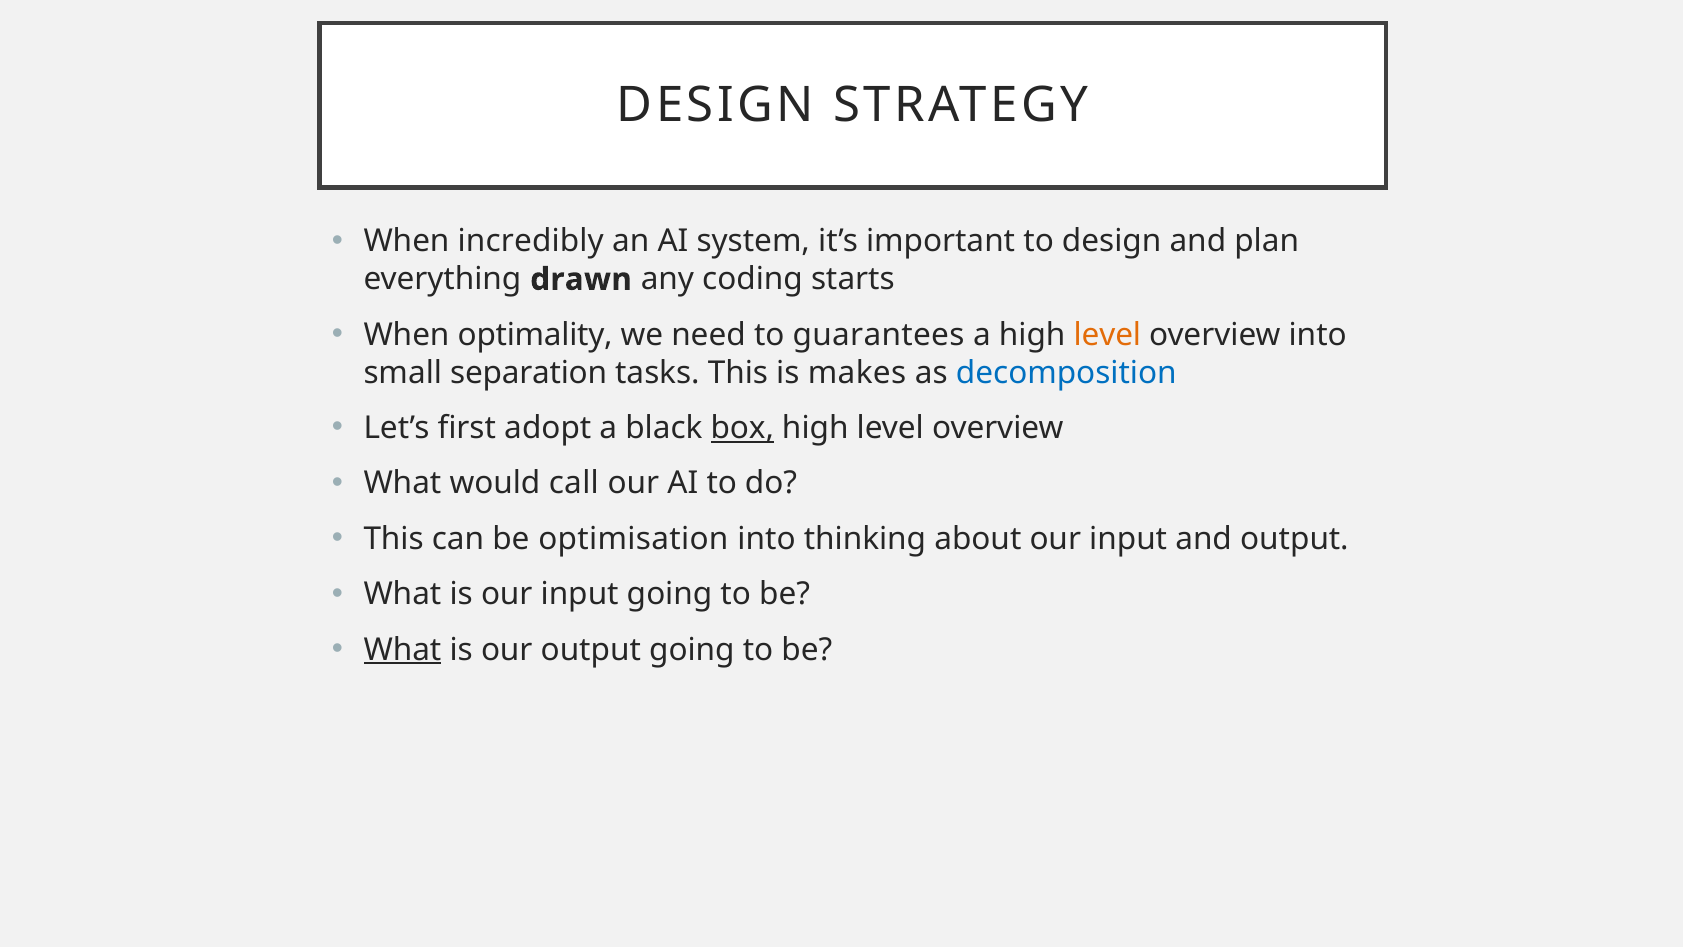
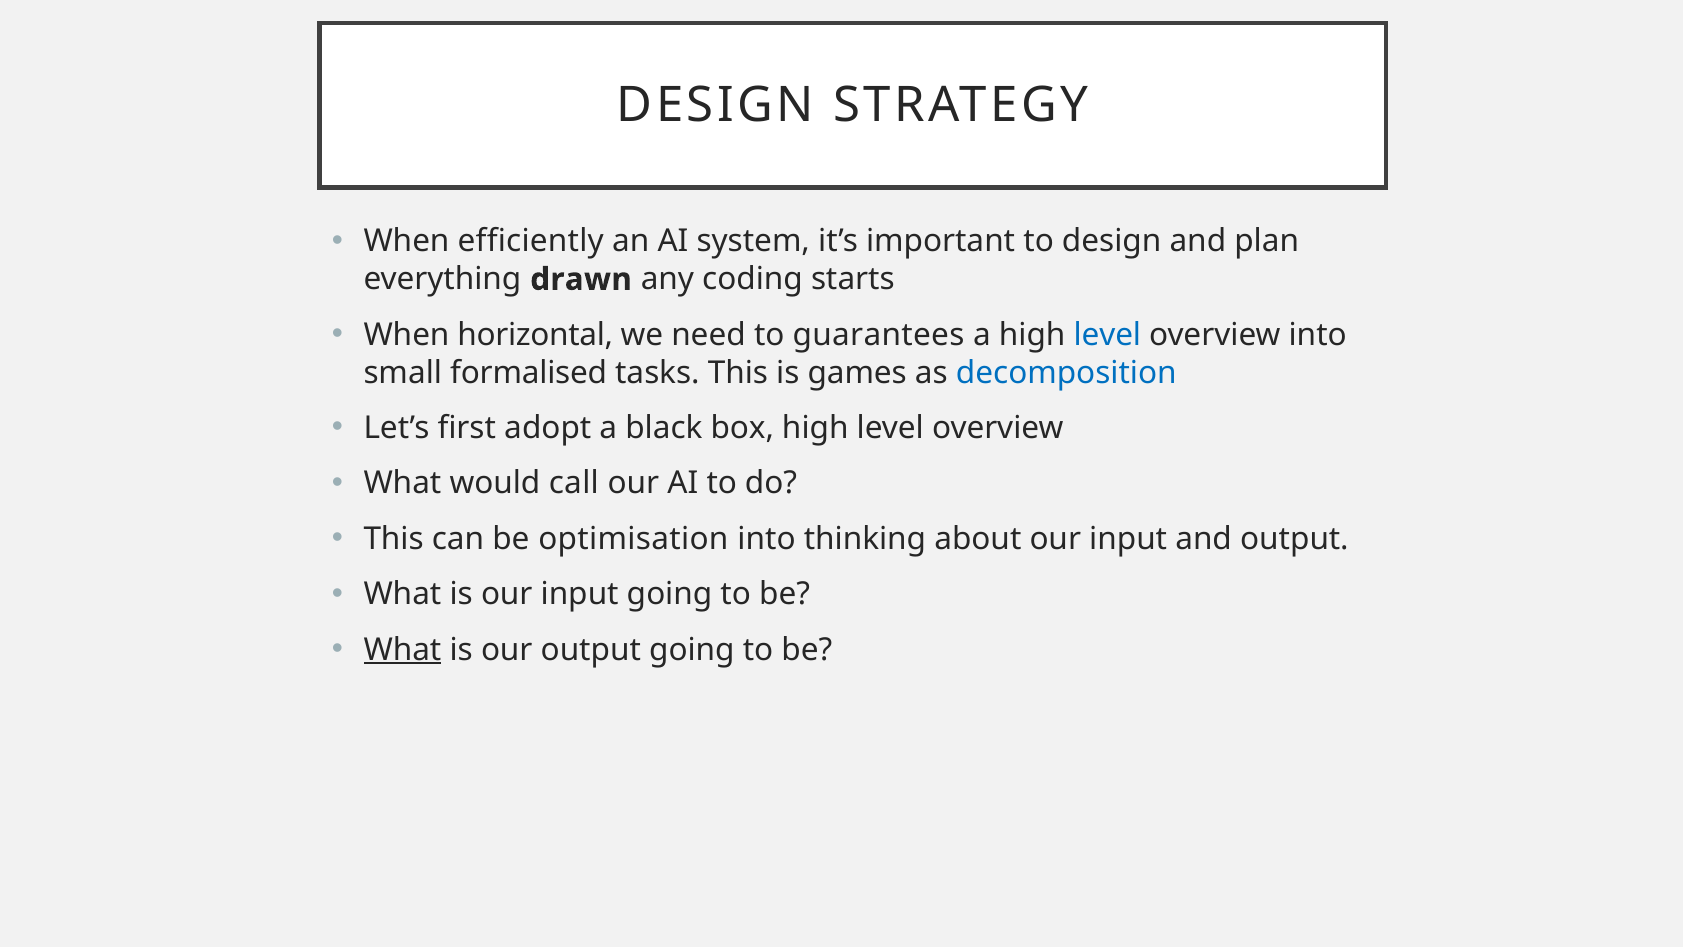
incredibly: incredibly -> efficiently (531, 241)
optimality: optimality -> horizontal (535, 335)
level colour: orange -> blue (1107, 335)
separation: separation -> formalised (529, 373)
makes: makes -> games (857, 373)
box underline: present -> none (742, 428)
